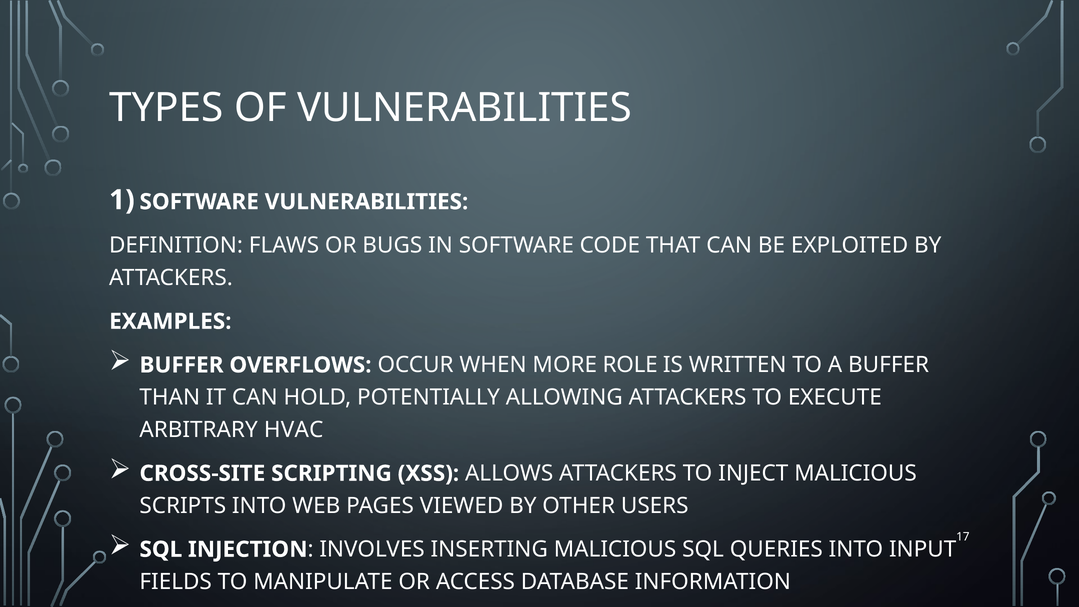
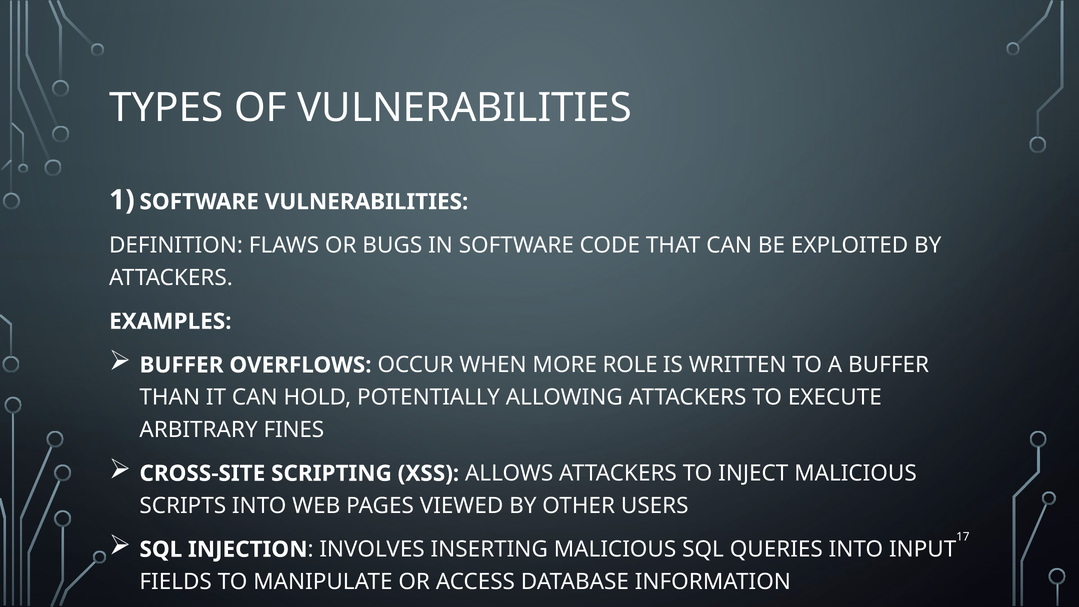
HVAC: HVAC -> FINES (294, 430)
